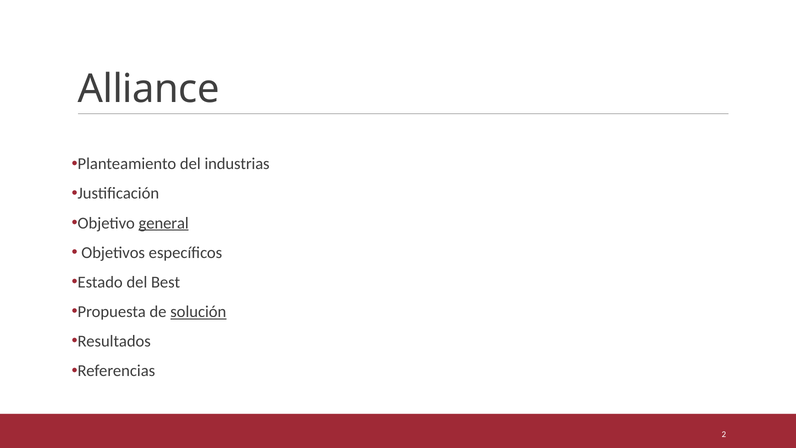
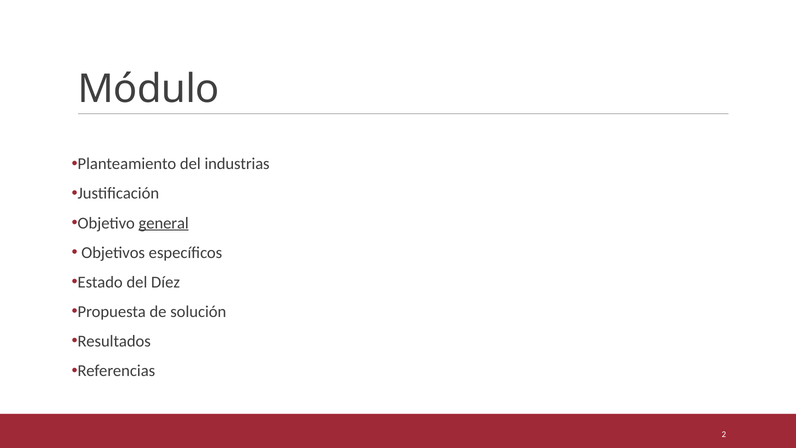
Alliance: Alliance -> Módulo (149, 89)
Best: Best -> Díez (166, 282)
solución underline: present -> none (198, 311)
